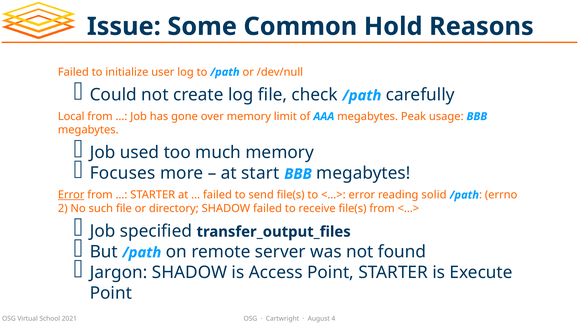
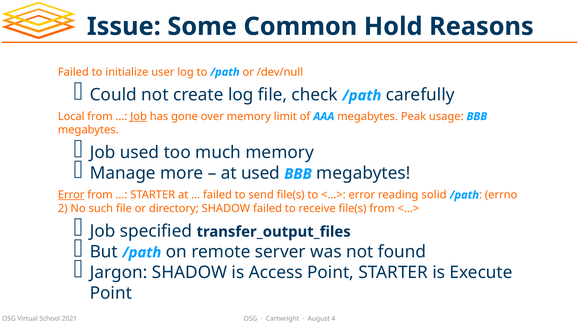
Job underline: none -> present (139, 116)
Focuses: Focuses -> Manage (123, 173)
at start: start -> used (260, 173)
